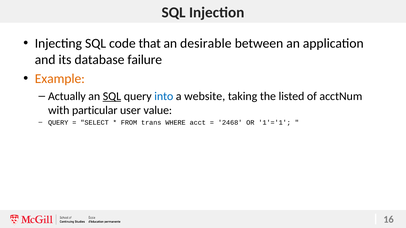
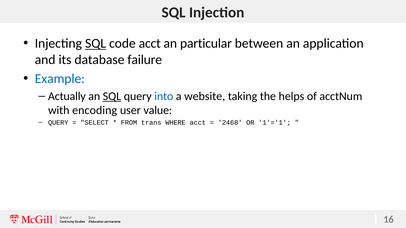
SQL underline: none -> present (96, 44)
code that: that -> acct (150, 44)
desirable: desirable -> particular (206, 44)
Example colour: orange -> blue (60, 79)
listed: listed -> helps (291, 96)
particular: particular -> encoding (95, 110)
